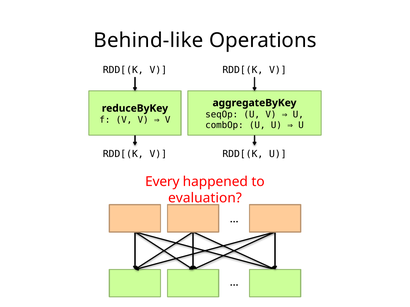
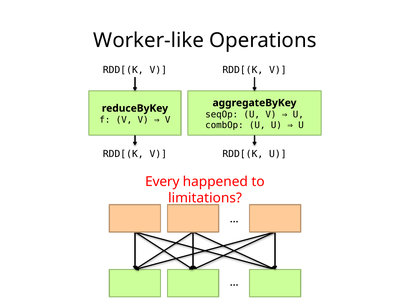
Behind-like: Behind-like -> Worker-like (149, 40)
evaluation: evaluation -> limitations (205, 198)
